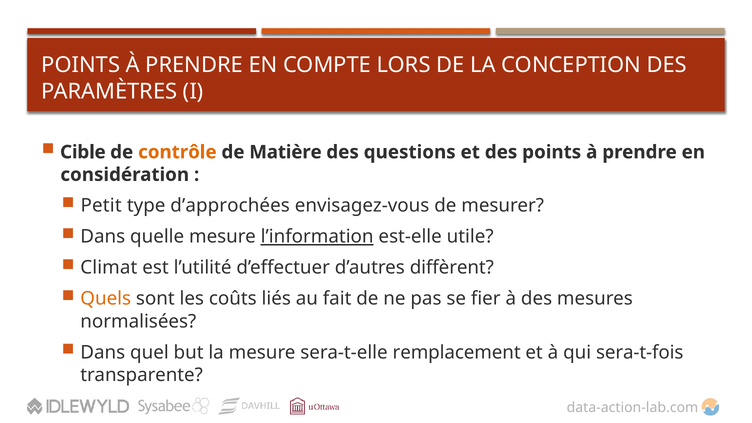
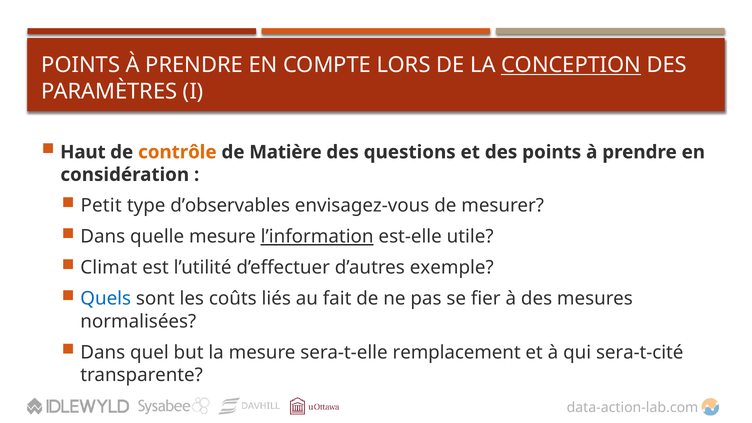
CONCEPTION underline: none -> present (571, 65)
Cible: Cible -> Haut (83, 152)
d’approchées: d’approchées -> d’observables (230, 206)
diffèrent: diffèrent -> exemple (452, 268)
Quels colour: orange -> blue (106, 299)
sera-t-fois: sera-t-fois -> sera-t-cité (640, 352)
